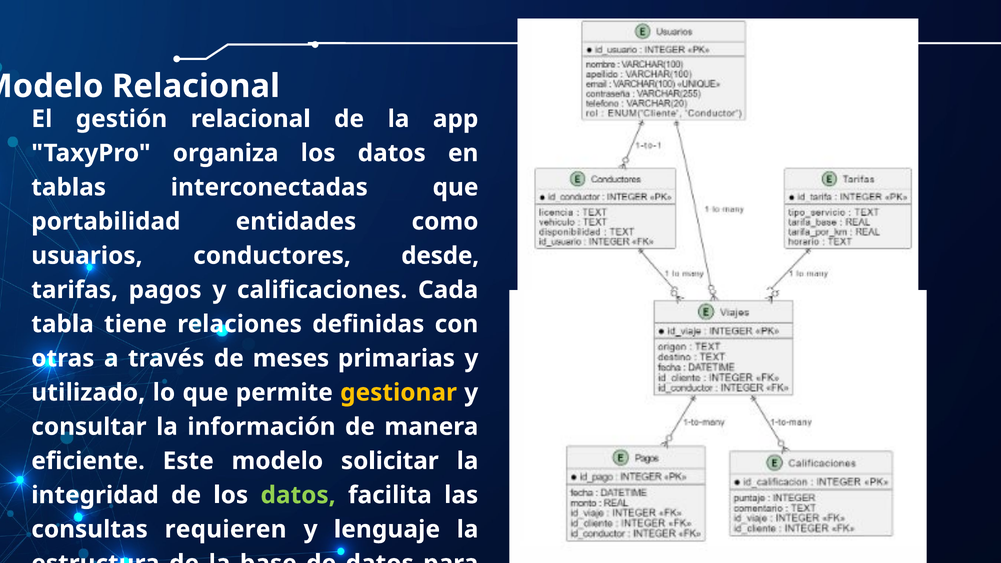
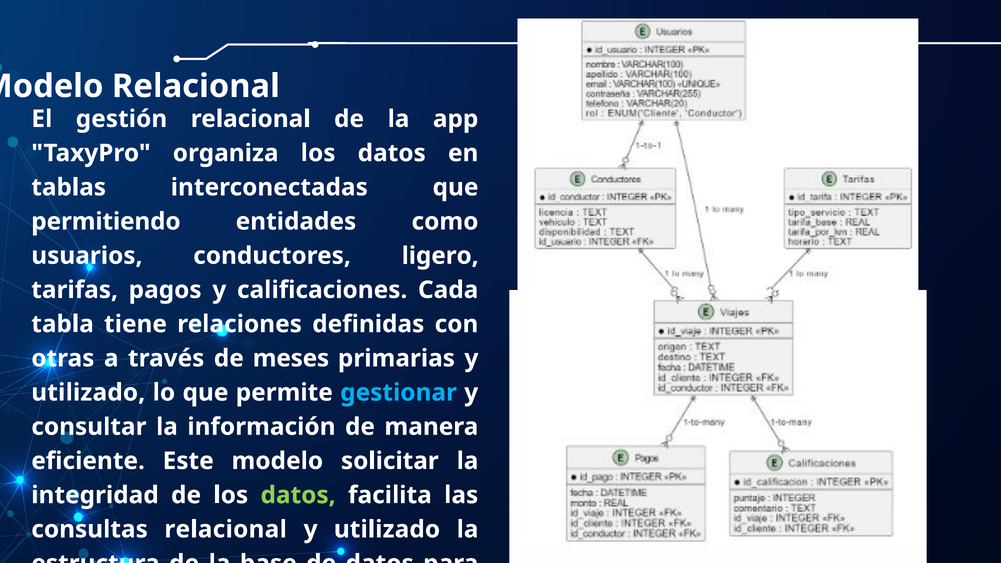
portabilidad: portabilidad -> permitiendo (106, 222)
desde: desde -> ligero (440, 256)
gestionar colour: yellow -> light blue (399, 393)
consultas requieren: requieren -> relacional (226, 529)
lenguaje: lenguaje -> utilizado (387, 529)
